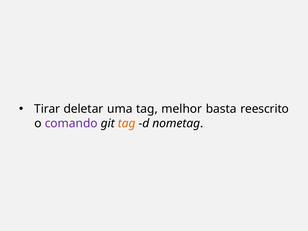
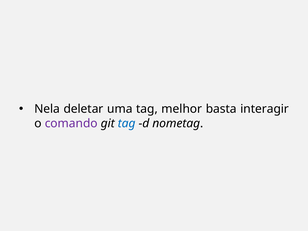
Tirar: Tirar -> Nela (47, 109)
reescrito: reescrito -> interagir (265, 109)
tag colour: orange -> blue (127, 123)
